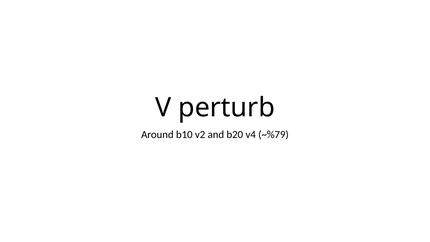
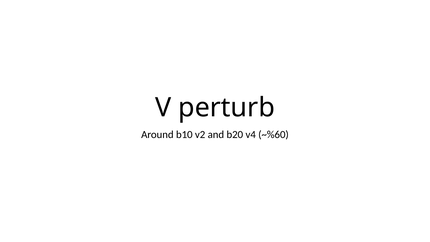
~%79: ~%79 -> ~%60 (273, 134)
